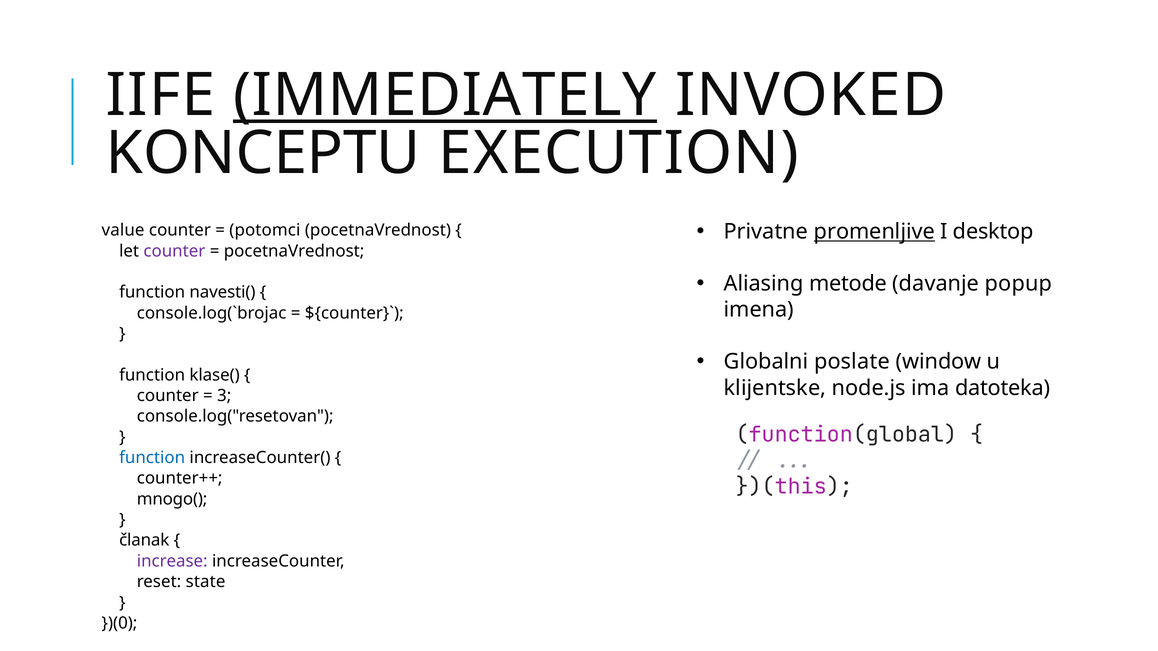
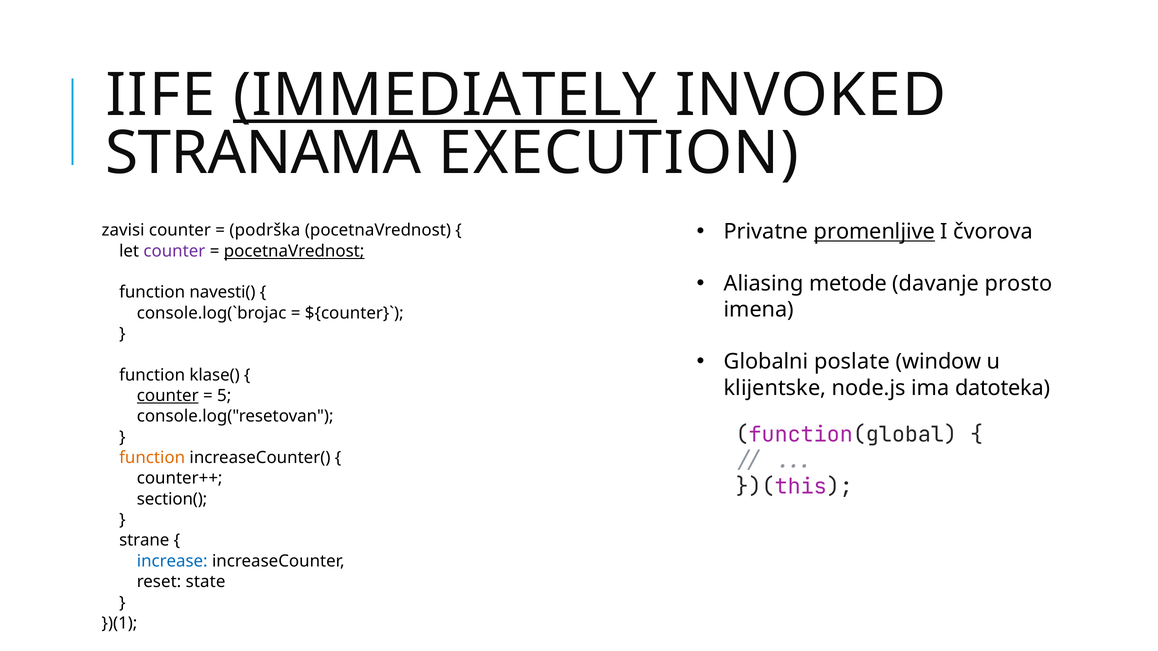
KONCEPTU: KONCEPTU -> STRANAMA (263, 153)
desktop: desktop -> čvorova (993, 232)
value: value -> zavisi (123, 230)
potomci: potomci -> podrška (265, 230)
pocetnaVrednost underline: none -> present (294, 251)
popup: popup -> prosto (1018, 284)
counter underline: none -> present (168, 396)
3: 3 -> 5 (224, 396)
function colour: blue -> orange (152, 458)
mnogo(: mnogo( -> section( (172, 499)
članak: članak -> strane (144, 541)
increase colour: purple -> blue (172, 561)
})(0: })(0 -> })(1 (120, 623)
